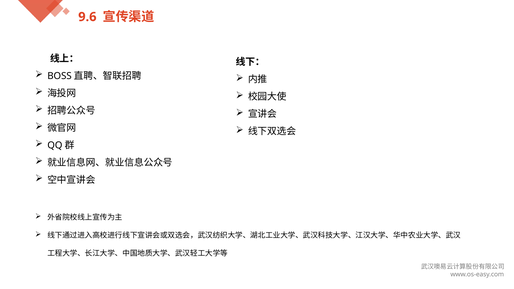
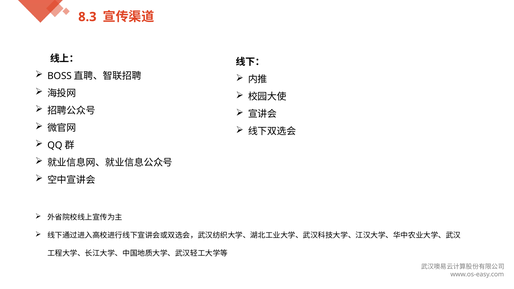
9.6: 9.6 -> 8.3 (87, 17)
